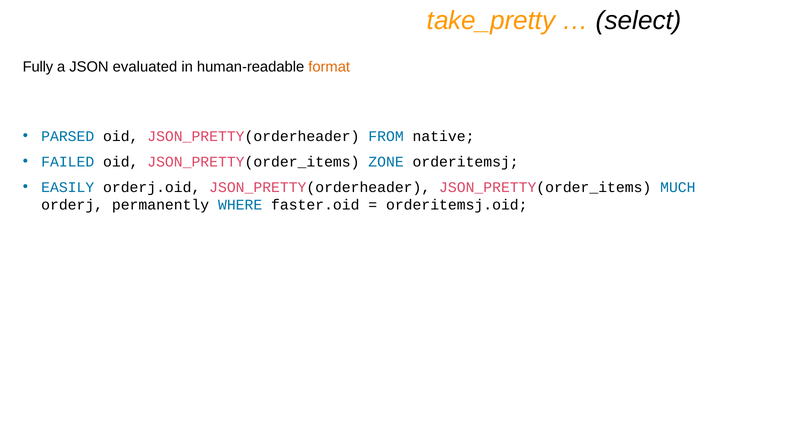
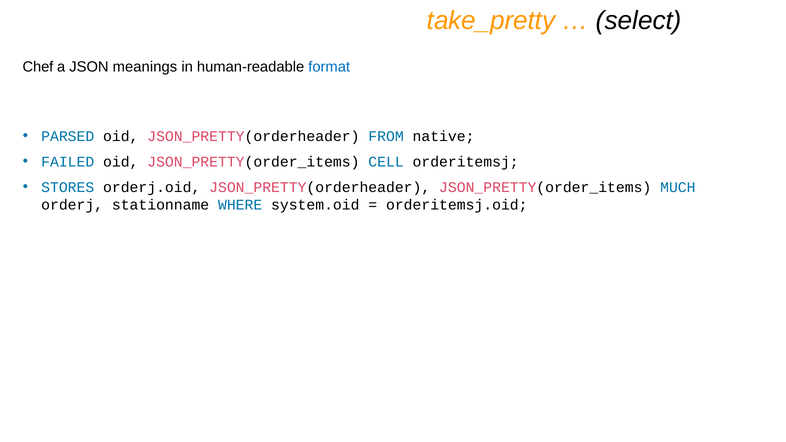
Fully: Fully -> Chef (38, 67)
evaluated: evaluated -> meanings (145, 67)
format colour: orange -> blue (329, 67)
ZONE: ZONE -> CELL (386, 162)
EASILY: EASILY -> STORES (68, 187)
permanently: permanently -> stationname (161, 205)
faster.oid: faster.oid -> system.oid (315, 205)
